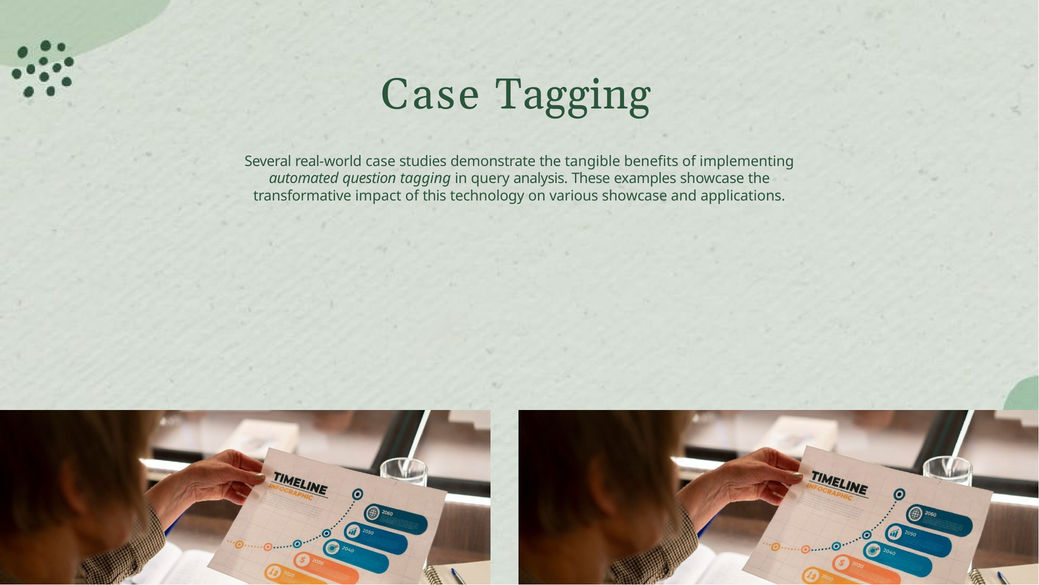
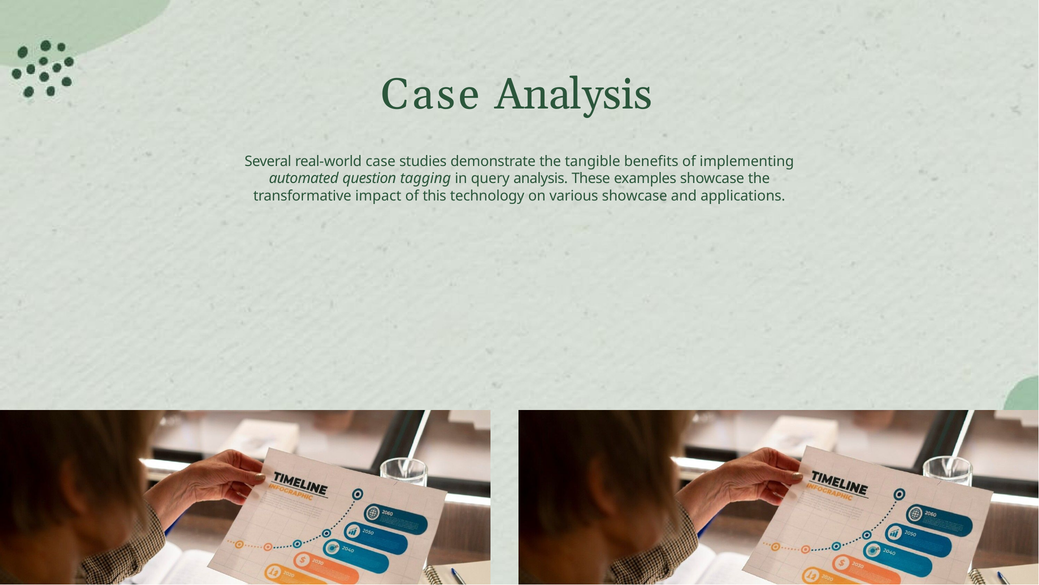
Case Tagging: Tagging -> Analysis (574, 94)
